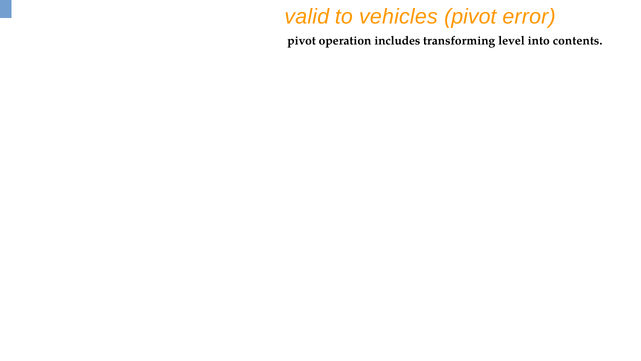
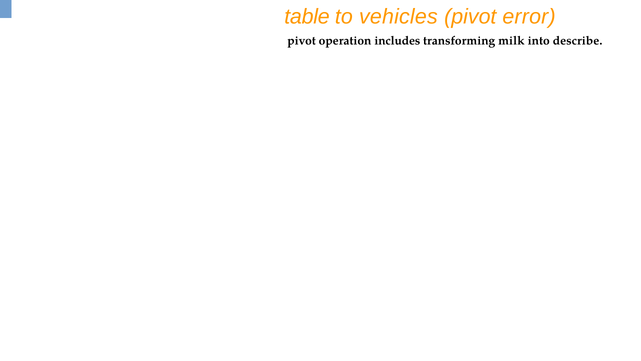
valid: valid -> table (307, 17)
level: level -> milk (511, 41)
contents: contents -> describe (578, 41)
